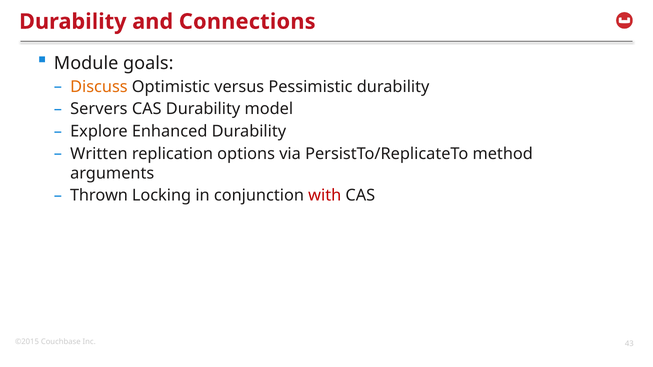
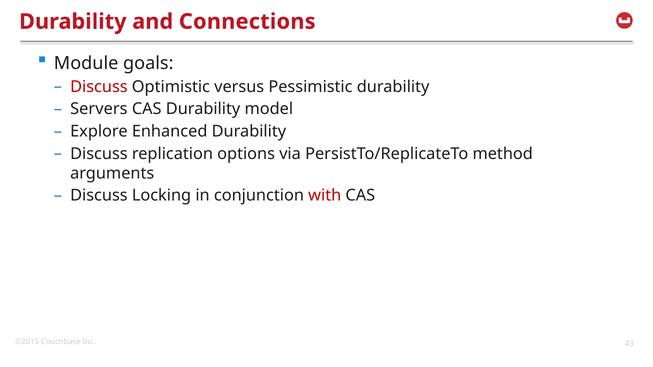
Discuss colour: orange -> red (99, 87)
Written: Written -> Discuss (99, 154)
Thrown: Thrown -> Discuss (99, 196)
